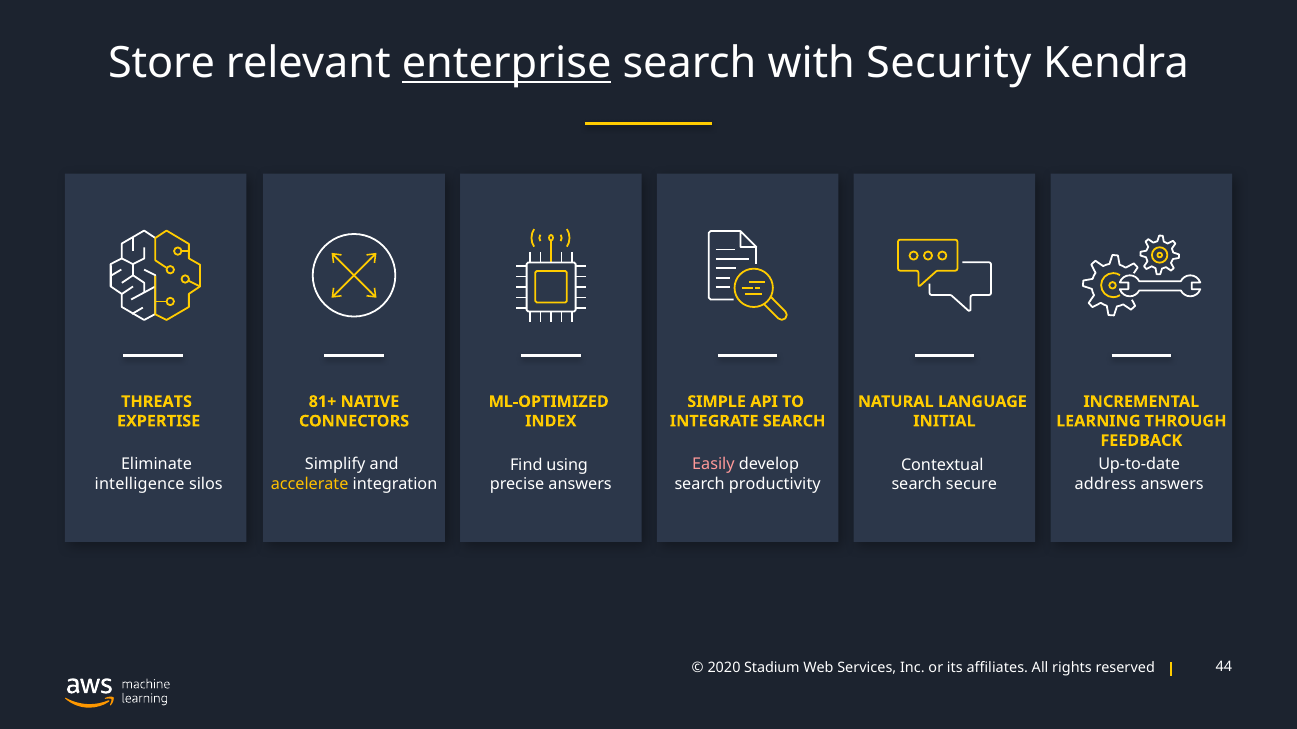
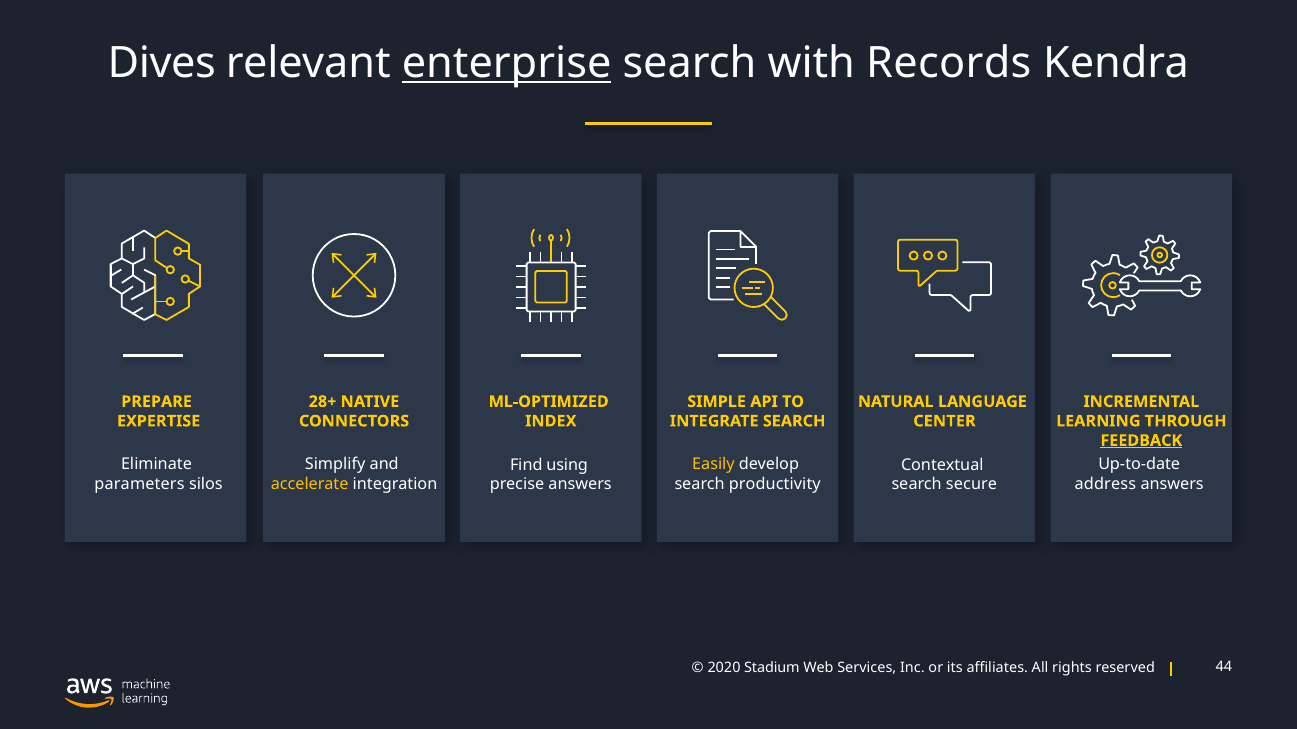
Store: Store -> Dives (162, 64)
Security: Security -> Records (949, 64)
THREATS: THREATS -> PREPARE (157, 402)
81+: 81+ -> 28+ (323, 402)
INITIAL: INITIAL -> CENTER (944, 421)
FEEDBACK underline: none -> present (1141, 441)
Easily colour: pink -> yellow (713, 465)
intelligence: intelligence -> parameters (140, 484)
